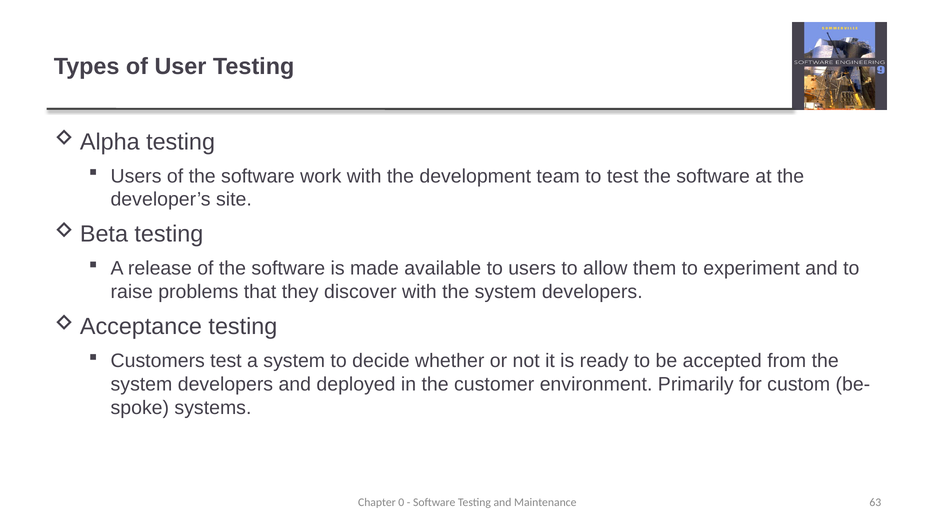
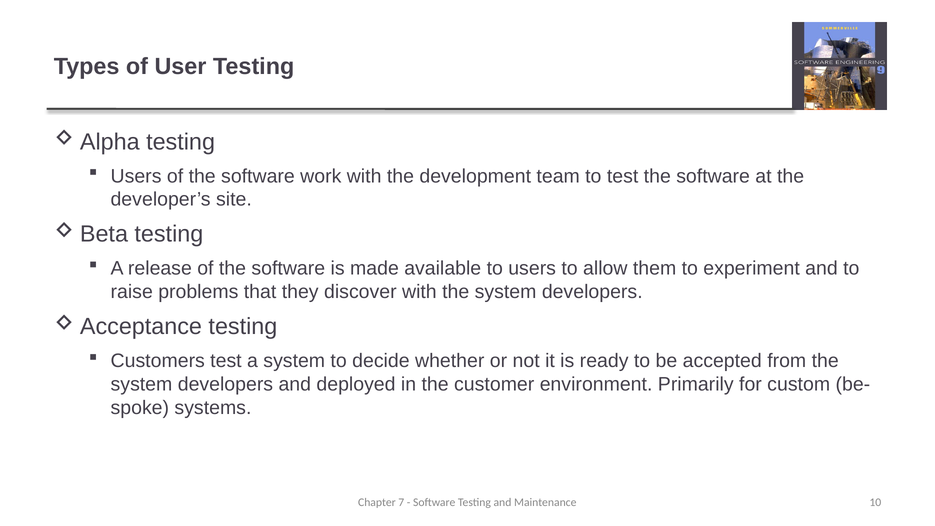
0: 0 -> 7 (401, 502)
63: 63 -> 10 (875, 502)
